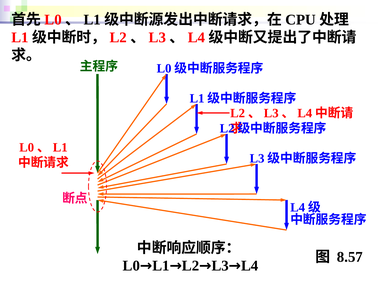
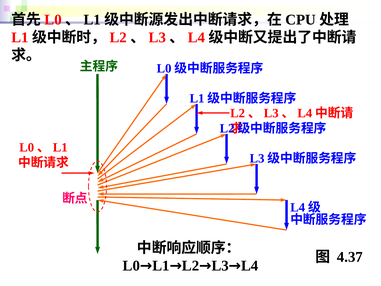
8.57: 8.57 -> 4.37 (350, 257)
